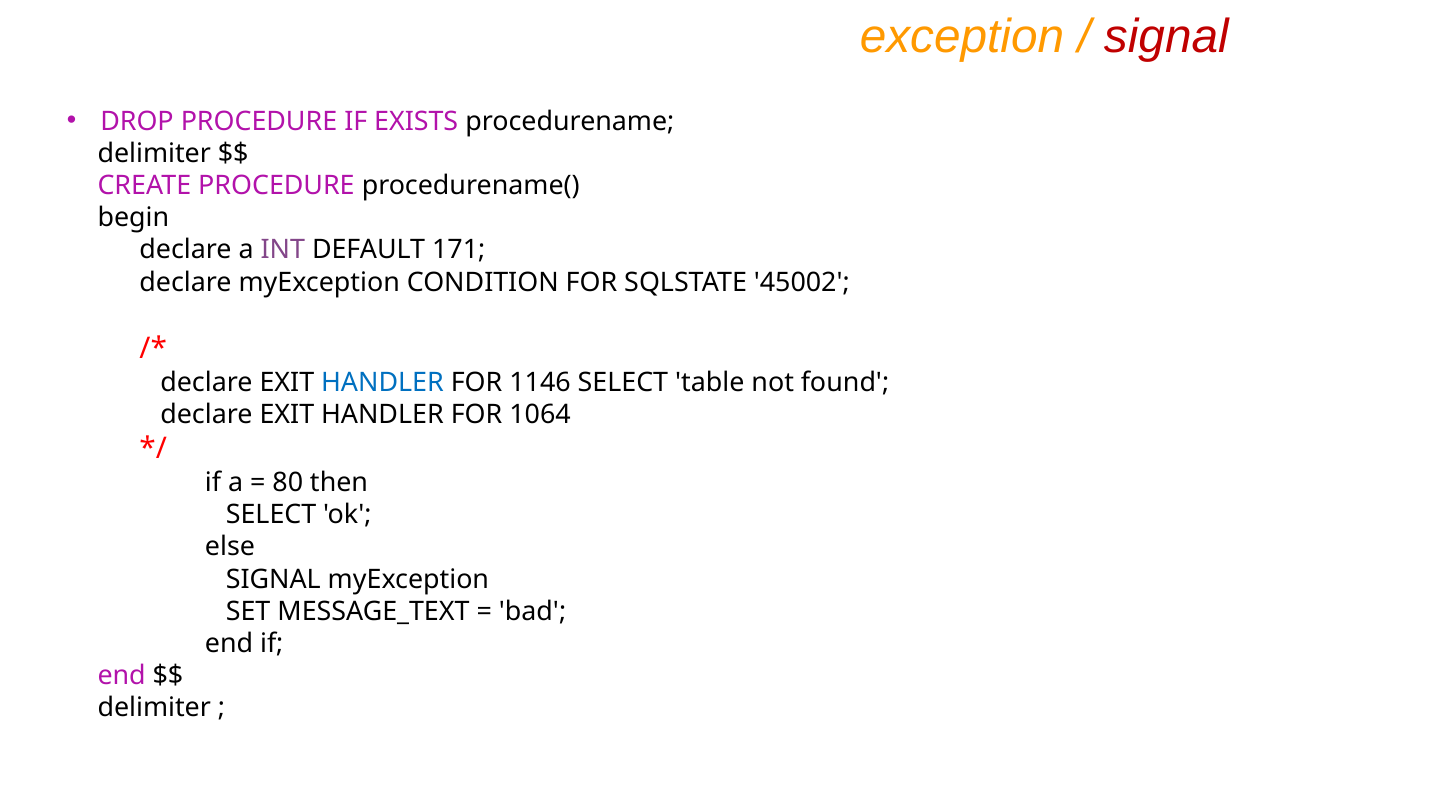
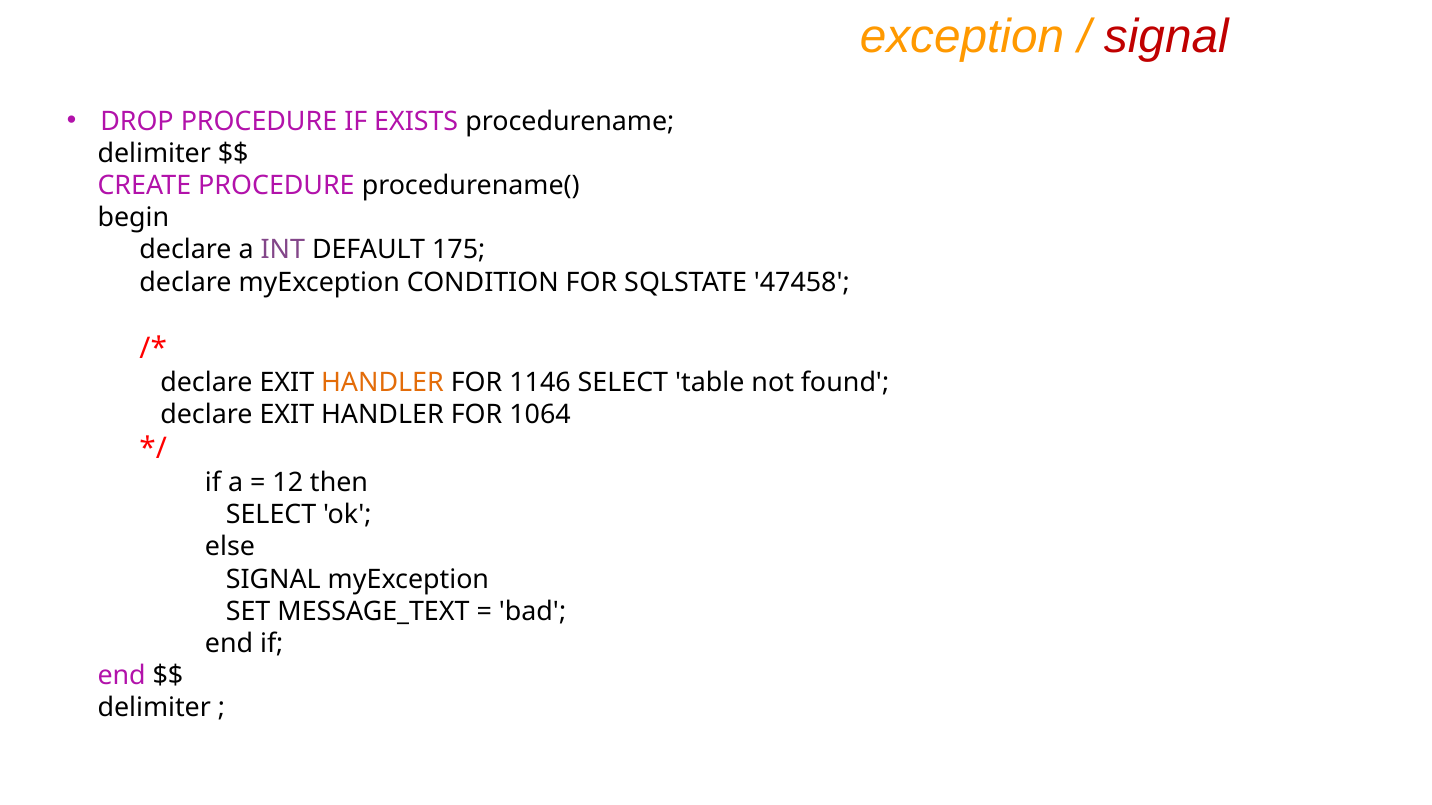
171: 171 -> 175 (459, 250)
45002: 45002 -> 47458 (802, 282)
HANDLER colour: blue -> orange (382, 383)
80: 80 -> 12 (288, 483)
